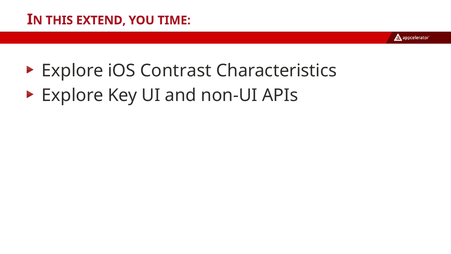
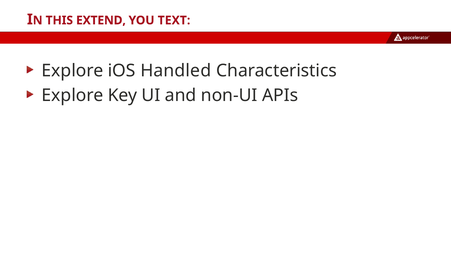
TIME: TIME -> TEXT (174, 20)
Contrast: Contrast -> Handled (176, 71)
